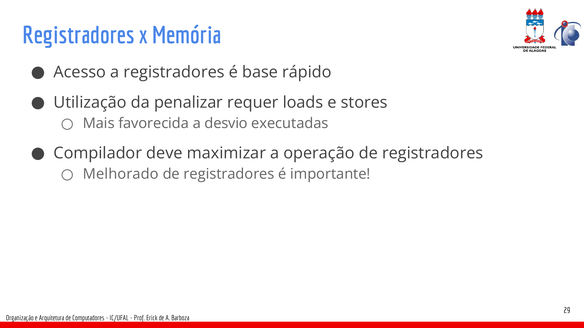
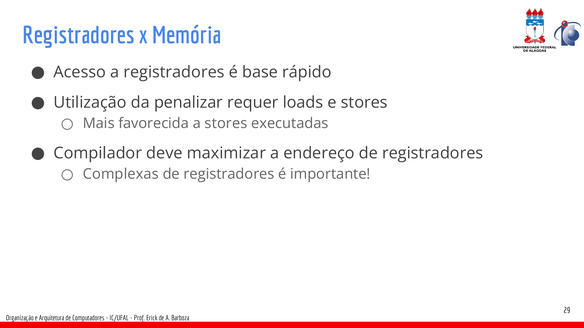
a desvio: desvio -> stores (226, 124)
operação: operação -> endereço (319, 153)
Melhorado: Melhorado -> Complexas (121, 174)
